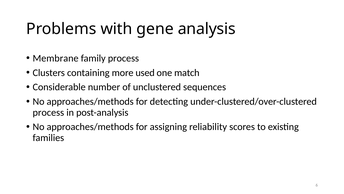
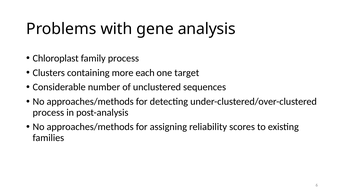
Membrane: Membrane -> Chloroplast (56, 58)
used: used -> each (145, 73)
match: match -> target (187, 73)
